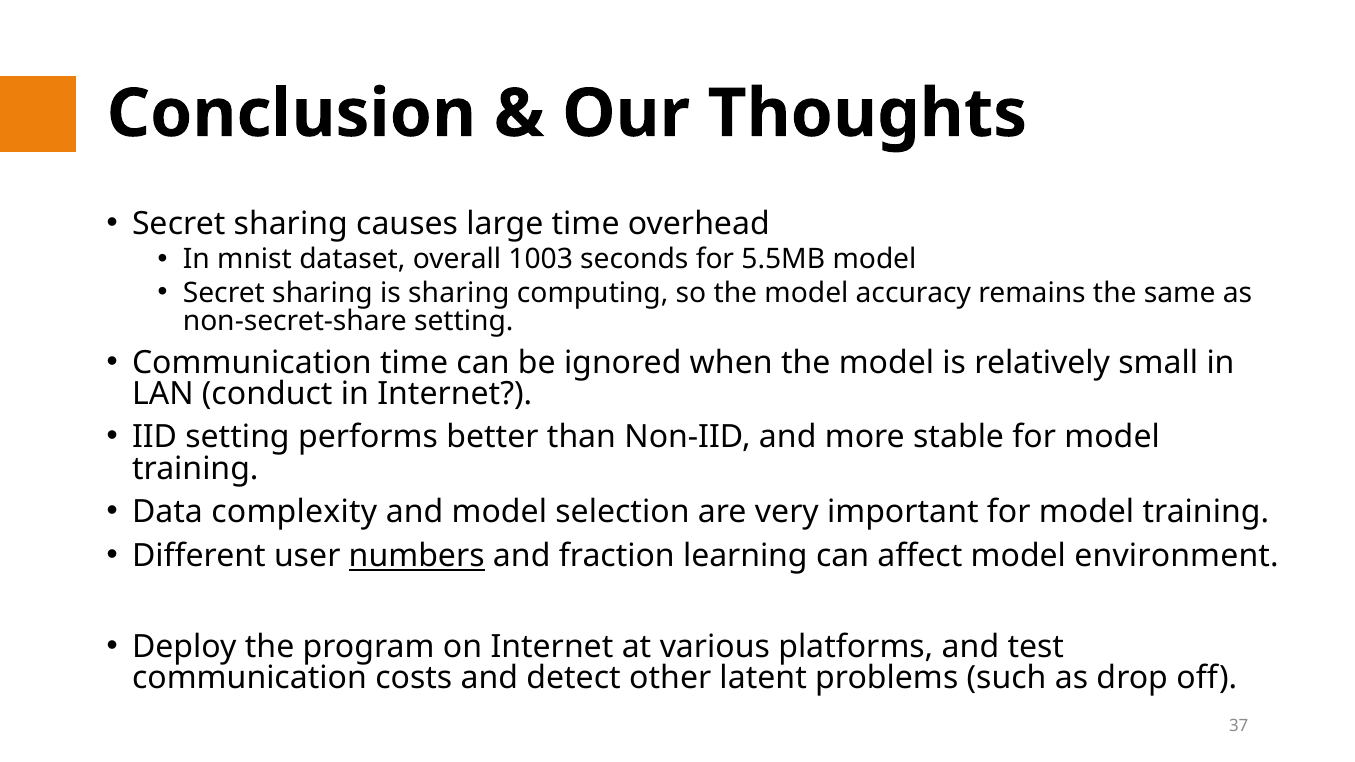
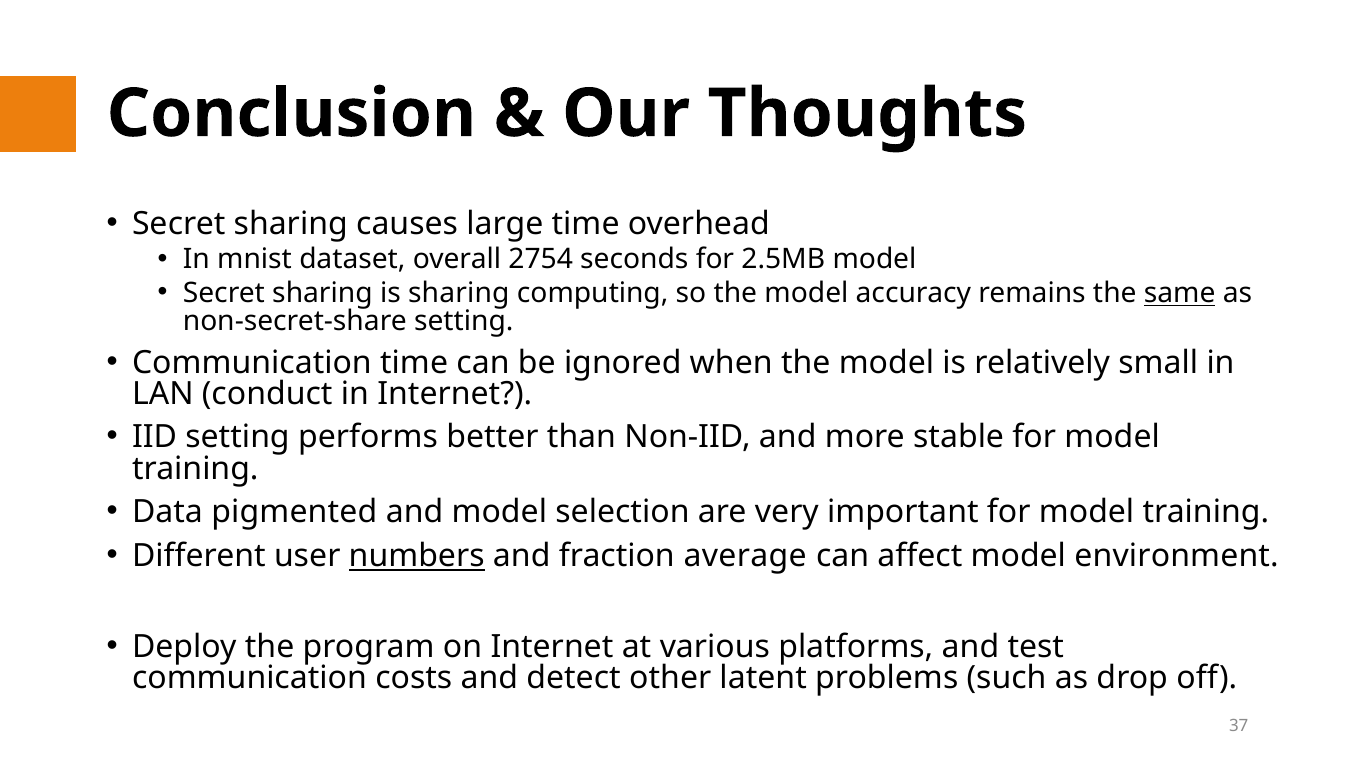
1003: 1003 -> 2754 (541, 260)
5.5MB: 5.5MB -> 2.5MB (783, 260)
same underline: none -> present (1180, 293)
complexity: complexity -> pigmented (294, 512)
learning: learning -> average (745, 556)
